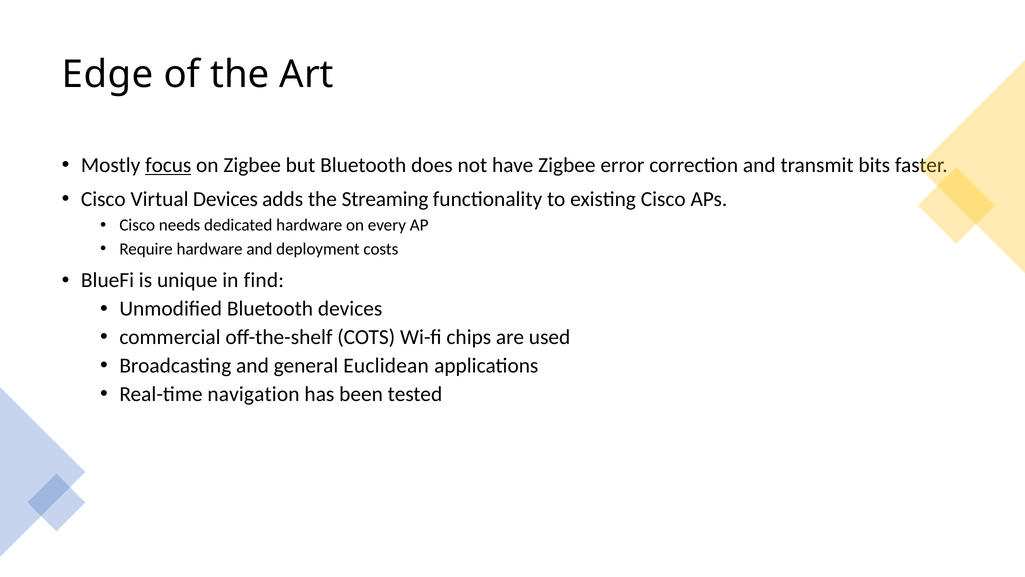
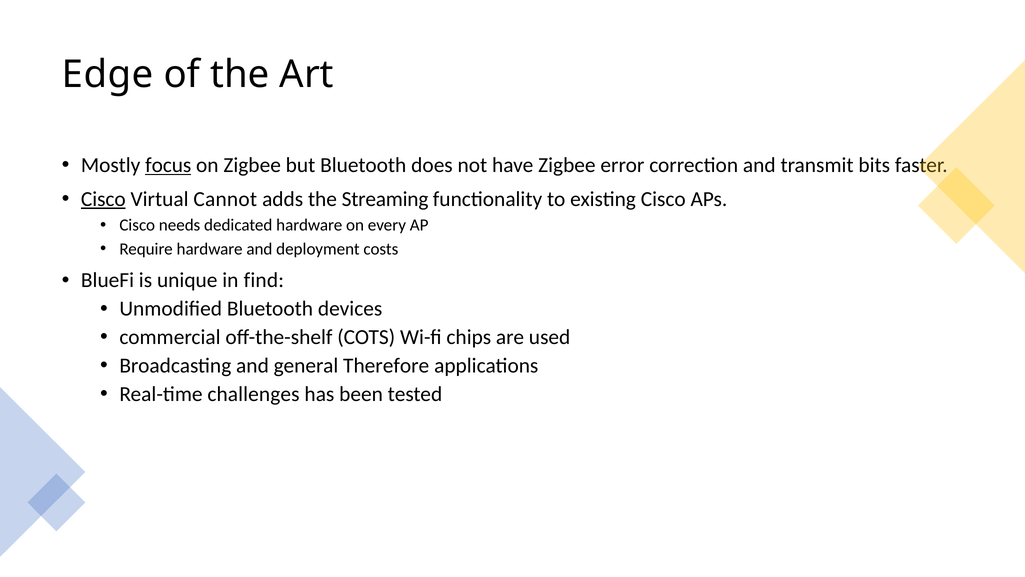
Cisco underline: none -> present (103, 199)
Virtual Devices: Devices -> Cannot (225, 199)
Euclidean: Euclidean -> Therefore (386, 365)
navigation: navigation -> challenges (253, 394)
